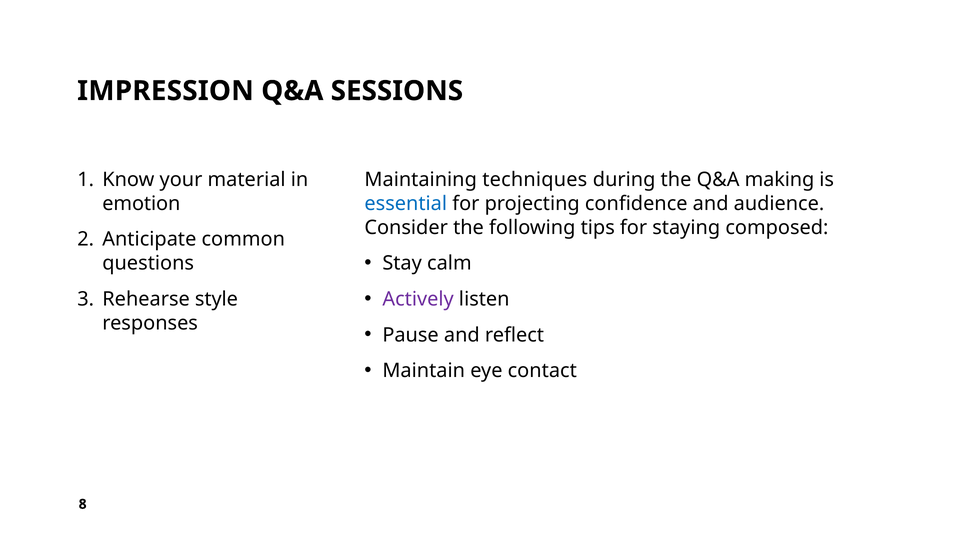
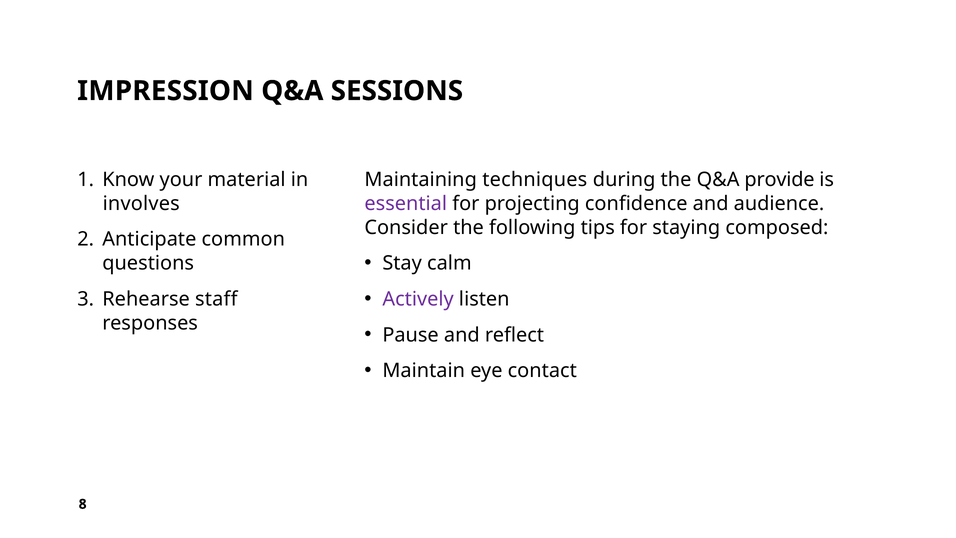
making: making -> provide (780, 180)
emotion: emotion -> involves (141, 203)
essential colour: blue -> purple (406, 203)
style: style -> staff (216, 299)
